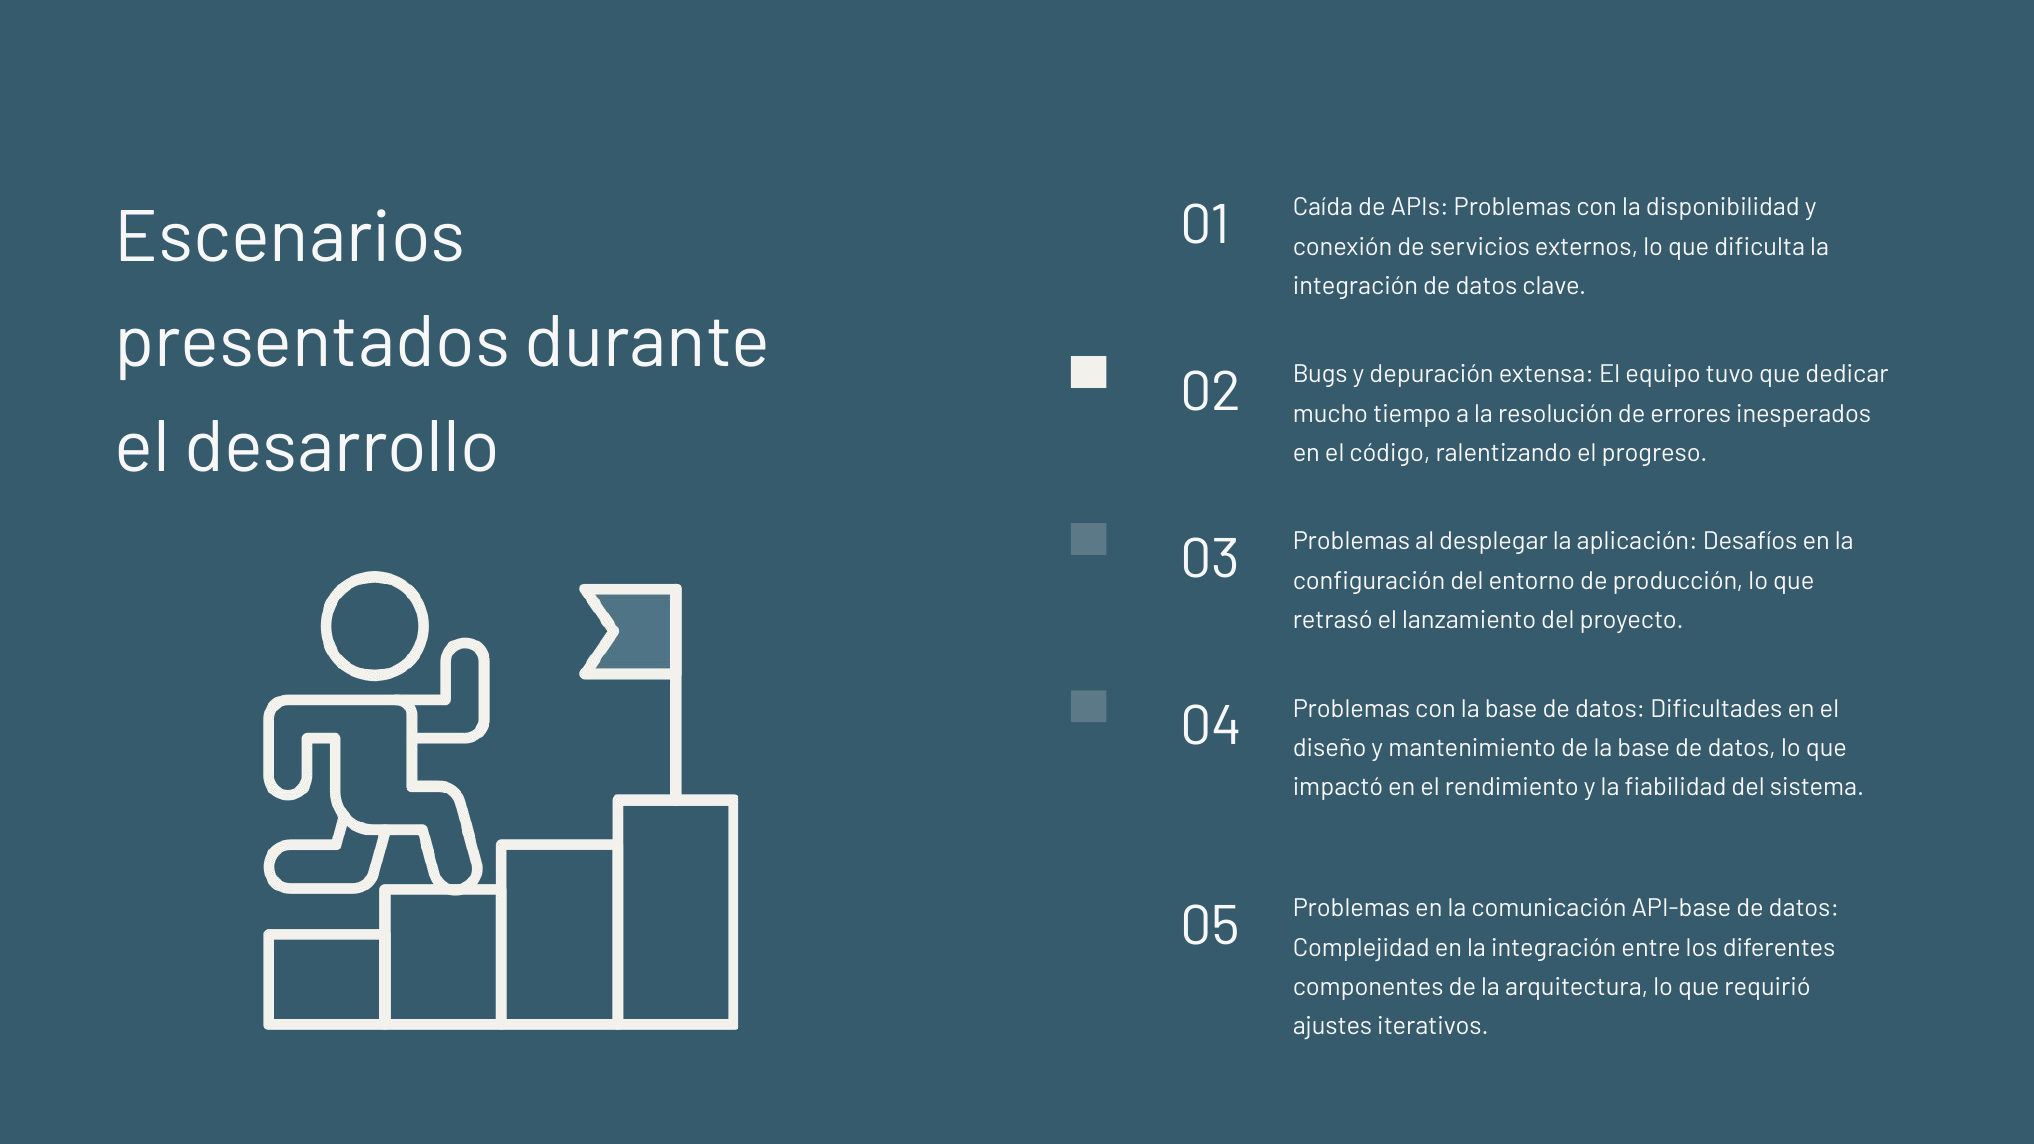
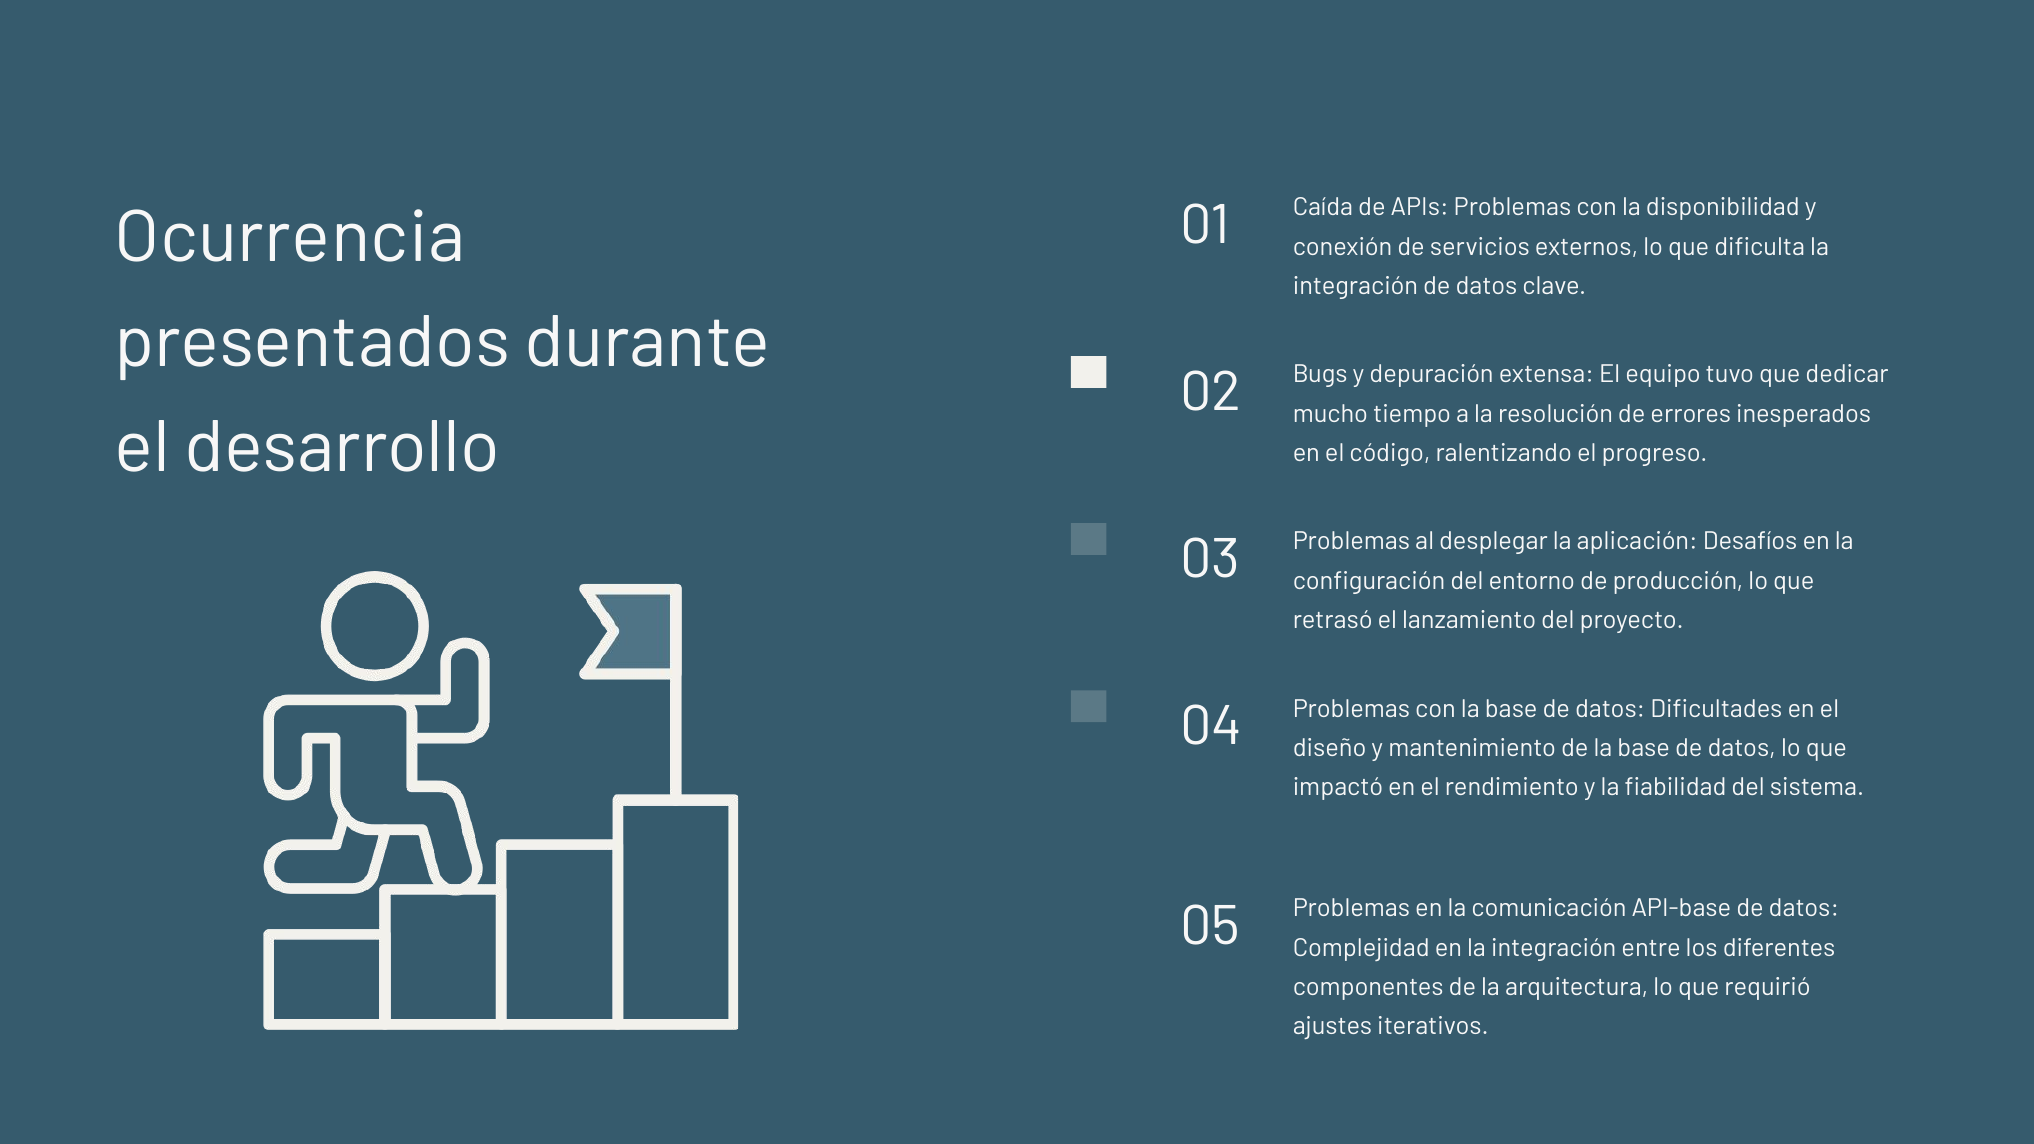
Escenarios: Escenarios -> Ocurrencia (290, 238)
